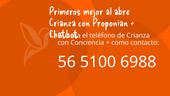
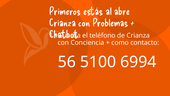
mejor: mejor -> estás (93, 11)
Proponían: Proponían -> Problemas (110, 23)
6988: 6988 -> 6994 (138, 62)
